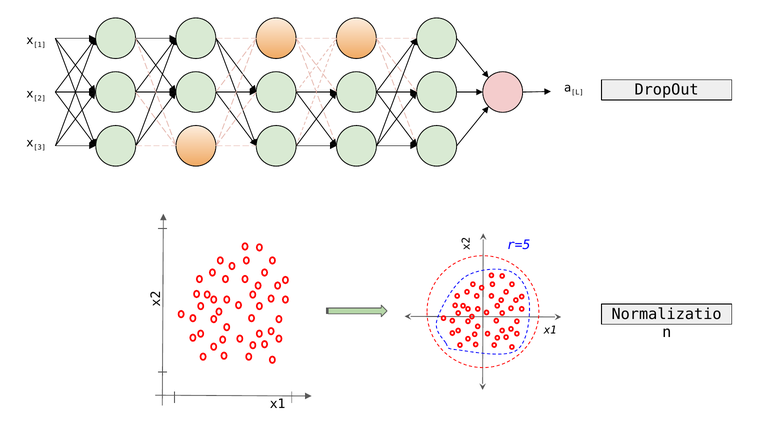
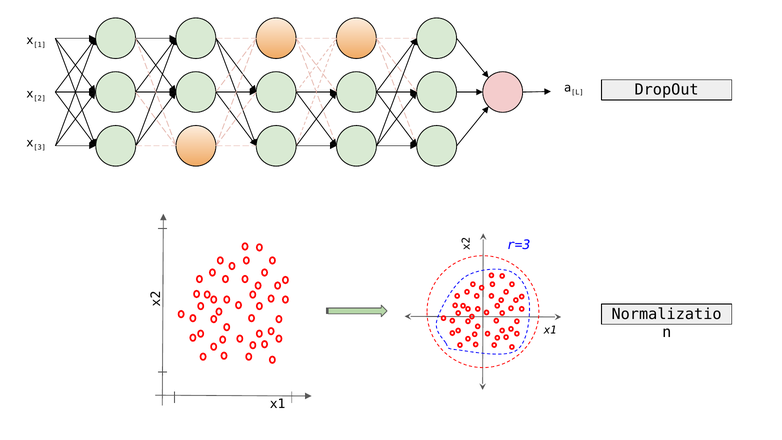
r=5: r=5 -> r=3 (519, 245)
